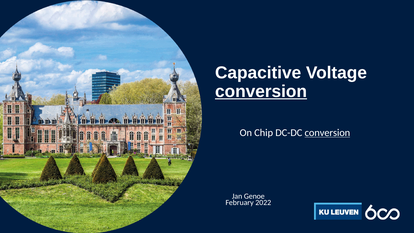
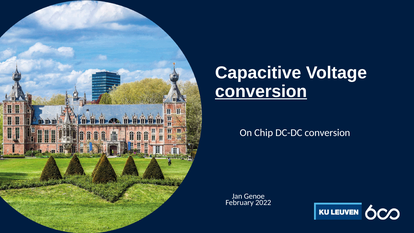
conversion underline: present -> none (327, 133)
